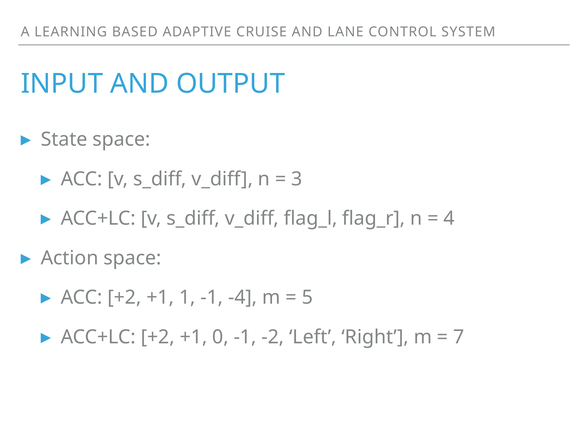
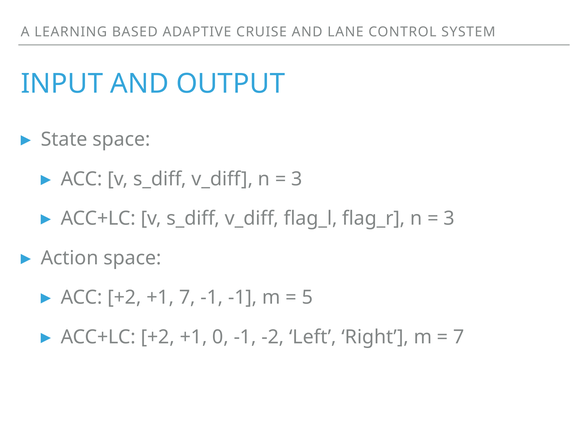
4: 4 -> 3 (449, 218)
+1 1: 1 -> 7 (187, 297)
-1 -4: -4 -> -1 (243, 297)
